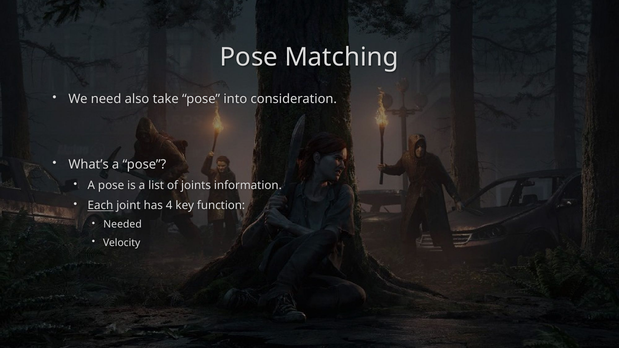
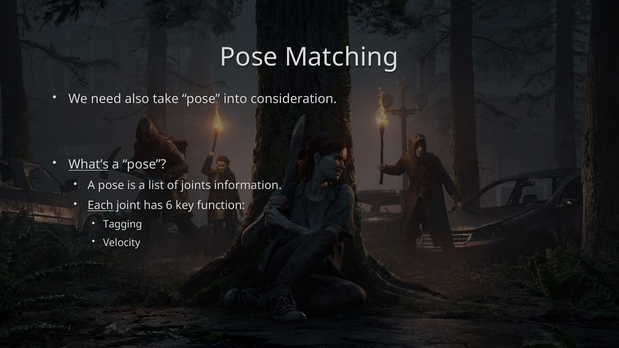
What’s underline: none -> present (89, 165)
4: 4 -> 6 (169, 206)
Needed: Needed -> Tagging (123, 225)
